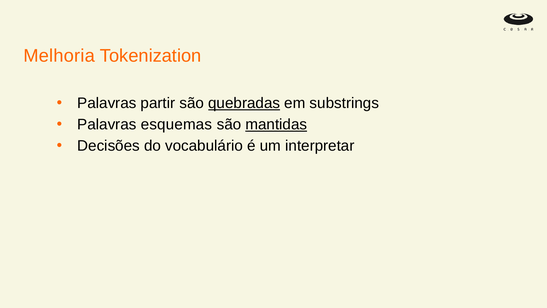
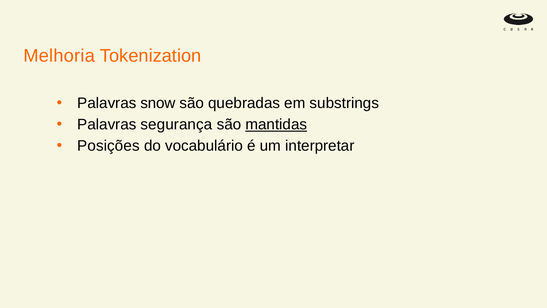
partir: partir -> snow (158, 103)
quebradas underline: present -> none (244, 103)
esquemas: esquemas -> segurança (176, 124)
Decisões: Decisões -> Posições (108, 146)
